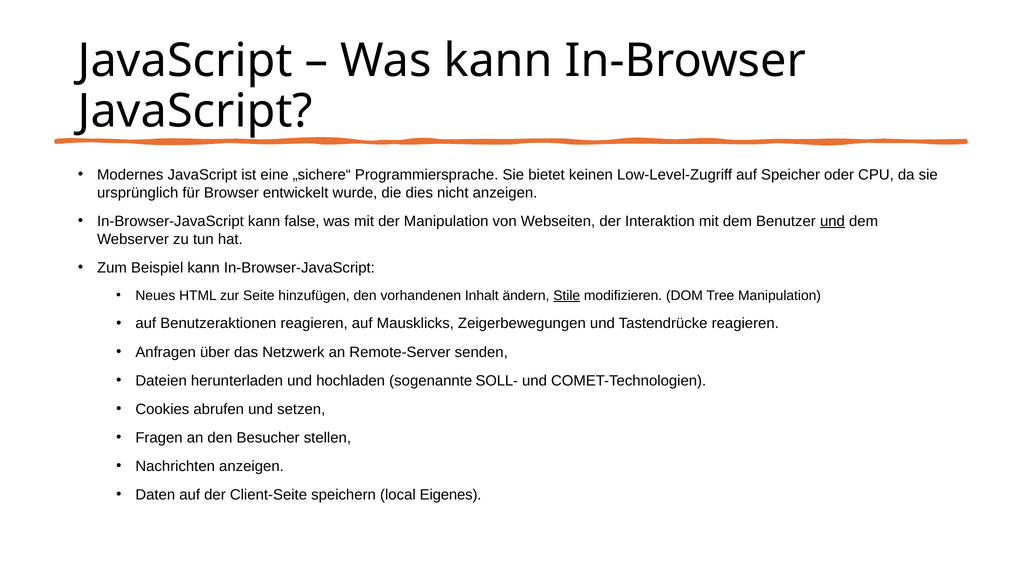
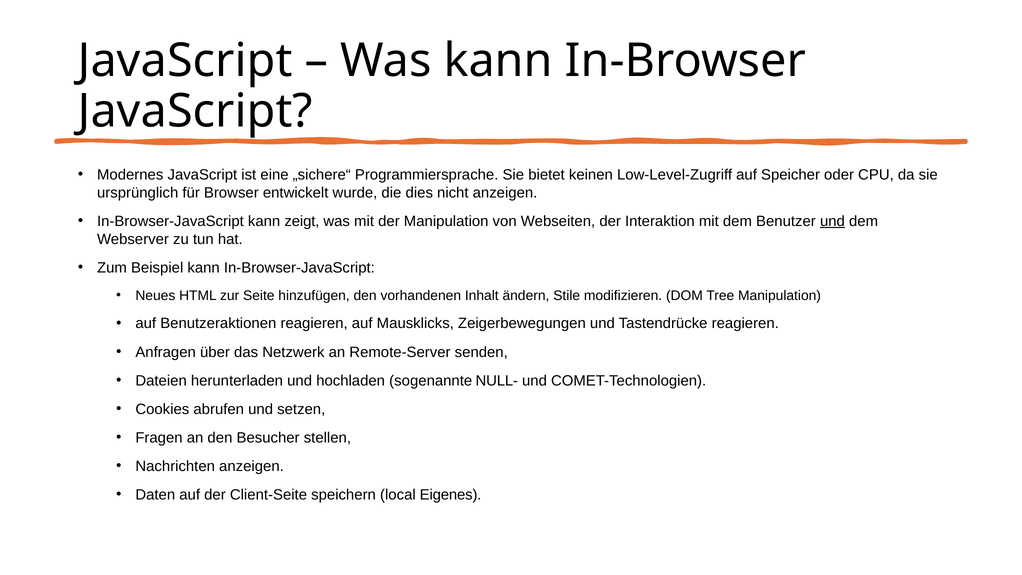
false: false -> zeigt (302, 221)
Stile underline: present -> none (567, 296)
SOLL-: SOLL- -> NULL- (497, 381)
